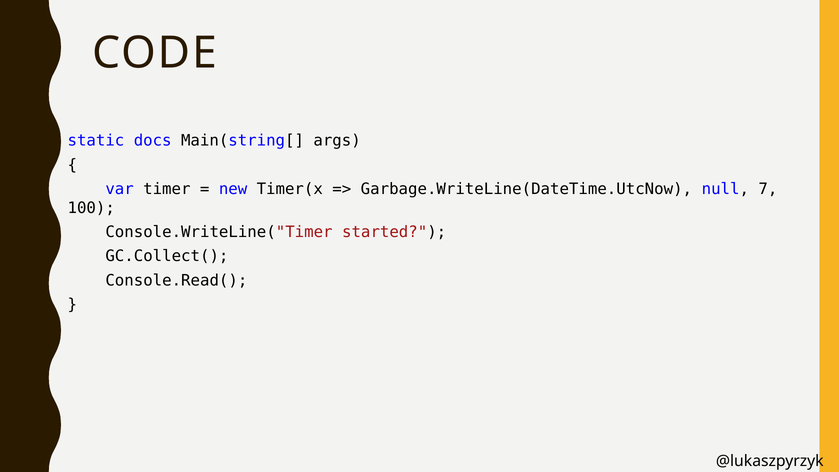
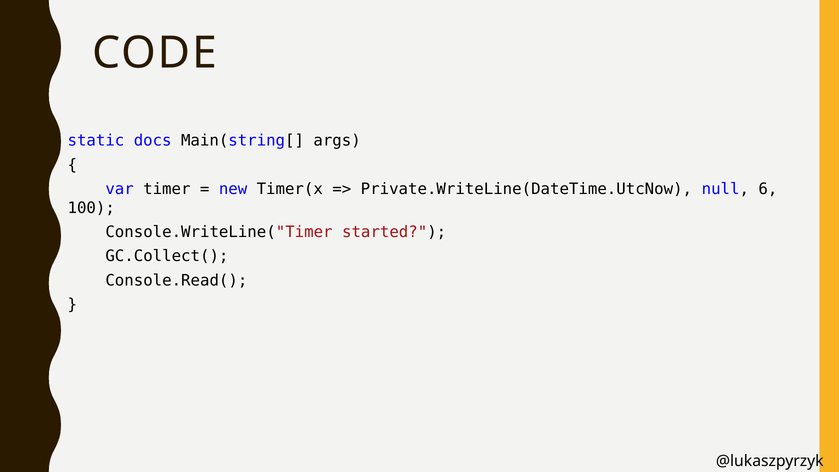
Garbage.WriteLine(DateTime.UtcNow: Garbage.WriteLine(DateTime.UtcNow -> Private.WriteLine(DateTime.UtcNow (526, 189)
7: 7 -> 6 (768, 189)
